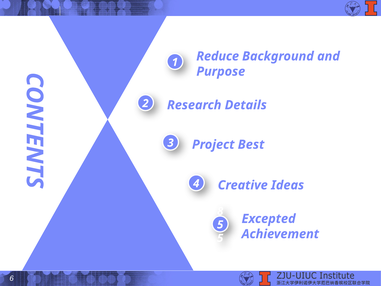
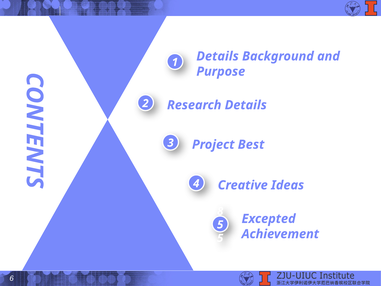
1 Reduce: Reduce -> Details (218, 56)
